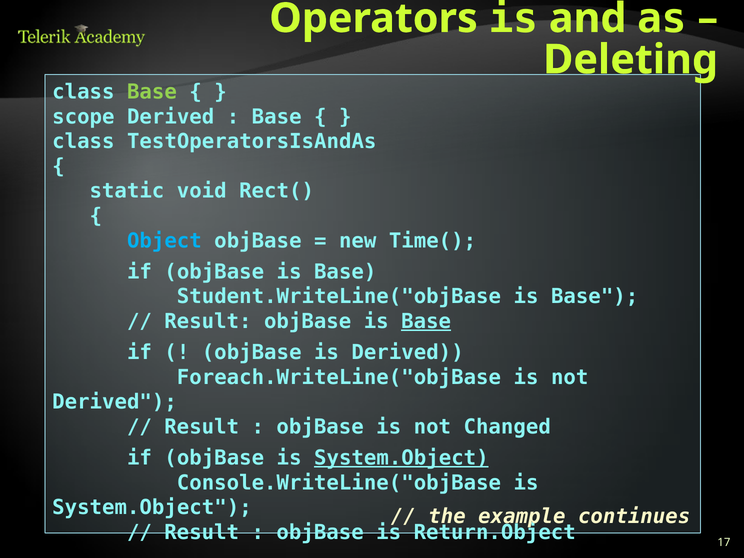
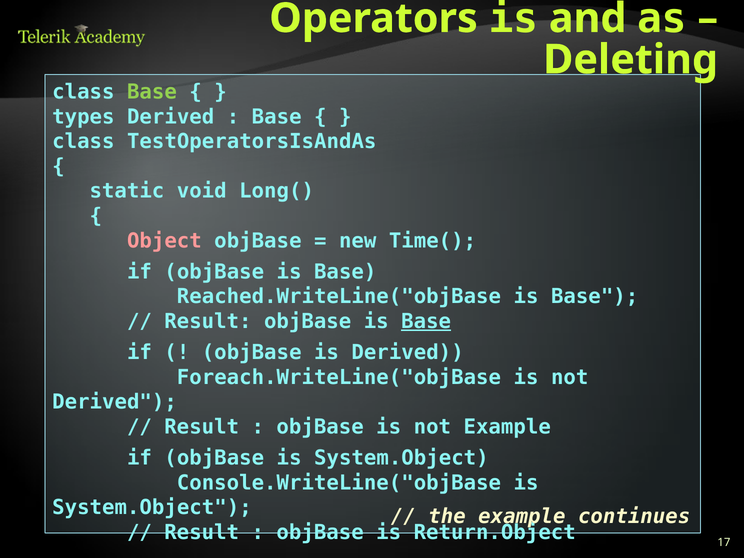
scope: scope -> types (83, 117)
Rect(: Rect( -> Long( (277, 191)
Object colour: light blue -> pink (164, 241)
Student.WriteLine("objBase: Student.WriteLine("objBase -> Reached.WriteLine("objBase (339, 297)
not Changed: Changed -> Example (507, 427)
System.Object underline: present -> none (401, 458)
